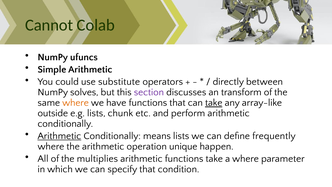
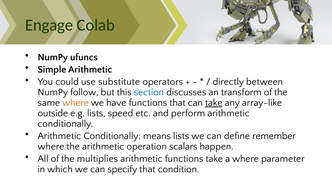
Cannot: Cannot -> Engage (49, 25)
solves: solves -> follow (84, 92)
section colour: purple -> blue (149, 92)
chunk: chunk -> speed (120, 113)
Arithmetic underline: present -> none (59, 136)
frequently: frequently -> remember (274, 136)
unique: unique -> scalars (183, 146)
